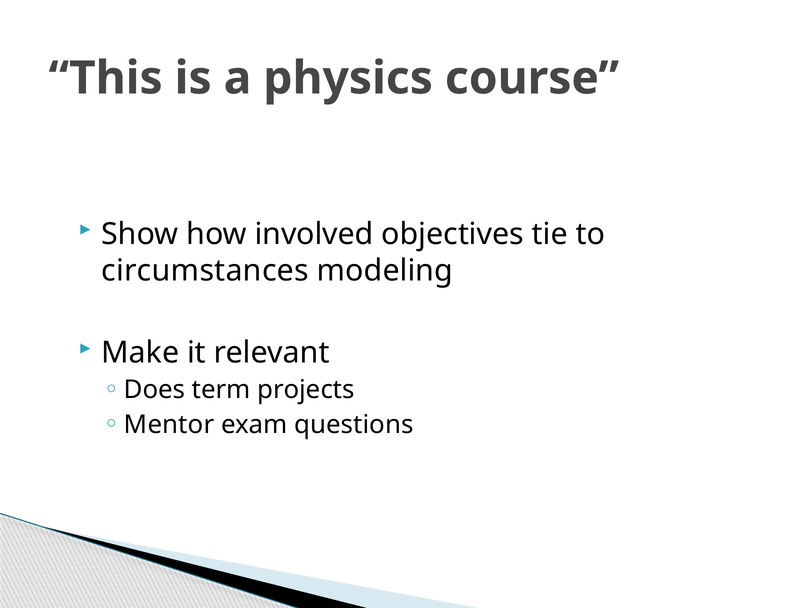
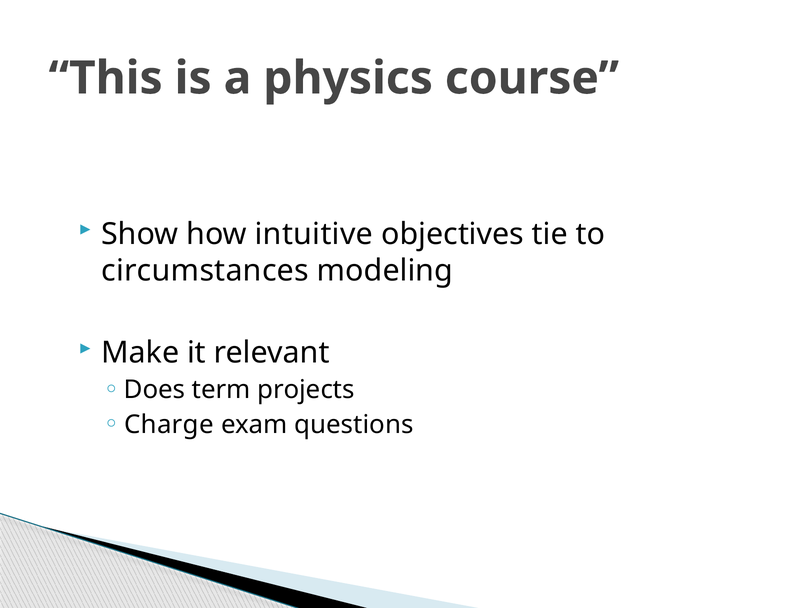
involved: involved -> intuitive (314, 234)
Mentor: Mentor -> Charge (169, 425)
